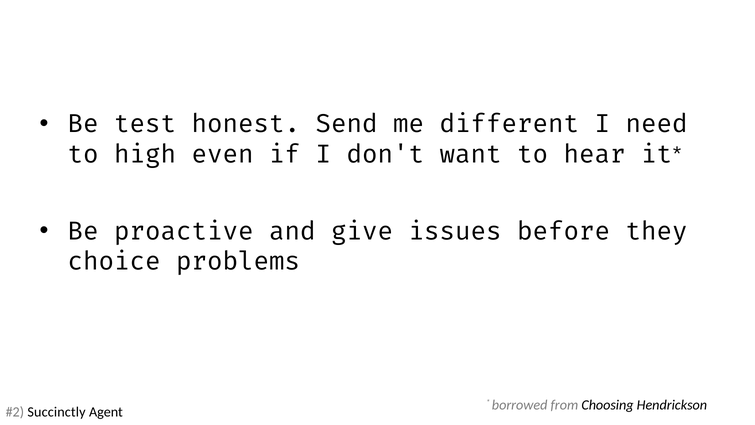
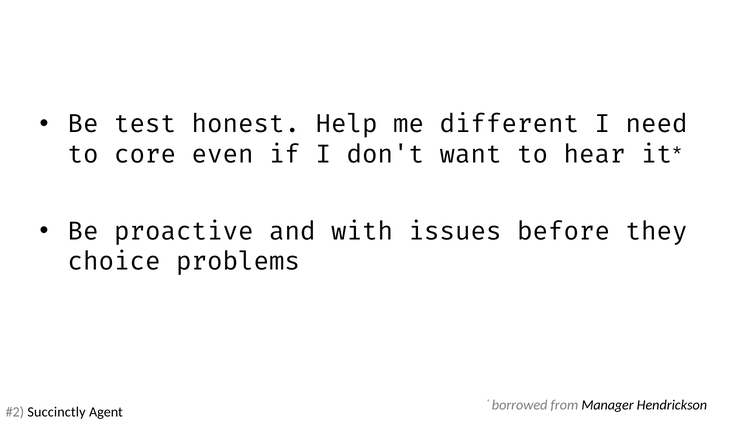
Send: Send -> Help (347, 124)
high: high -> core (145, 154)
give: give -> with (362, 231)
Choosing: Choosing -> Manager (608, 405)
